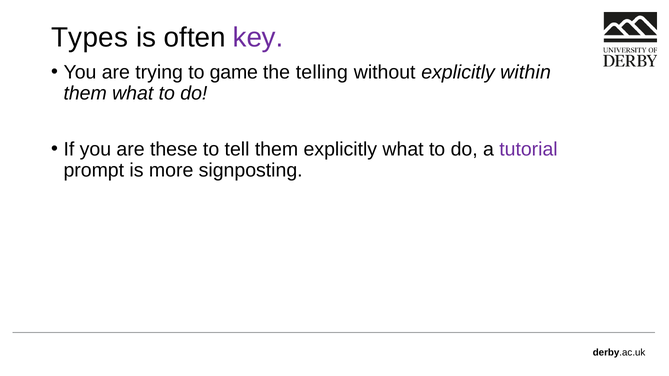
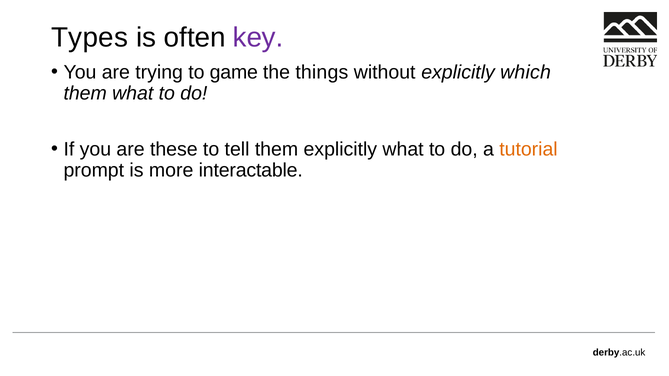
telling: telling -> things (322, 72)
within: within -> which (526, 72)
tutorial colour: purple -> orange (529, 149)
signposting: signposting -> interactable (251, 170)
